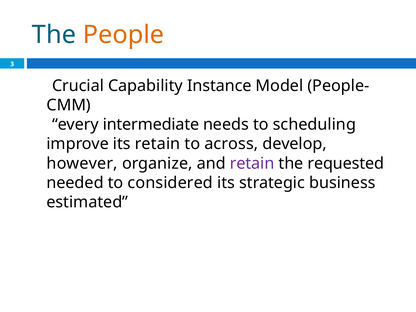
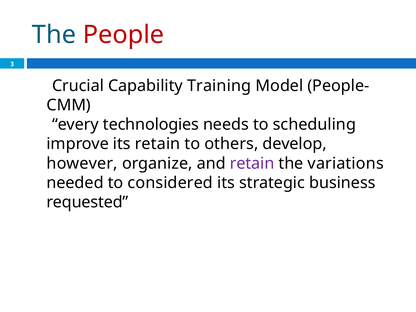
People colour: orange -> red (124, 35)
Instance: Instance -> Training (219, 86)
intermediate: intermediate -> technologies (151, 125)
across: across -> others (231, 144)
requested: requested -> variations (346, 163)
estimated: estimated -> requested (87, 202)
